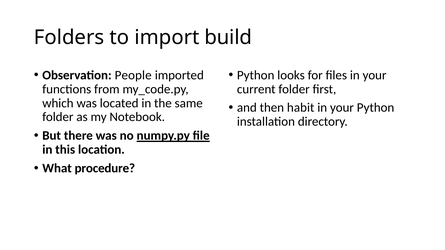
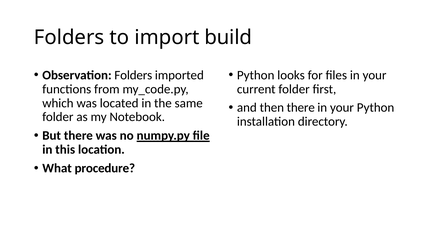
Observation People: People -> Folders (133, 75)
then habit: habit -> there (301, 108)
